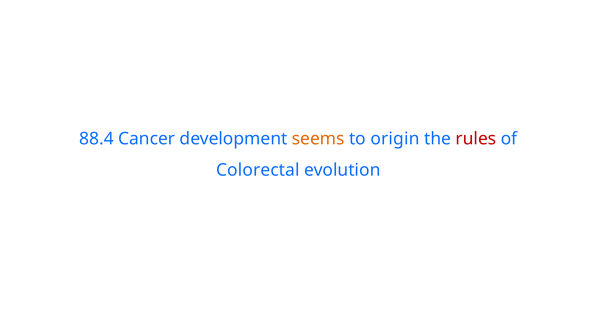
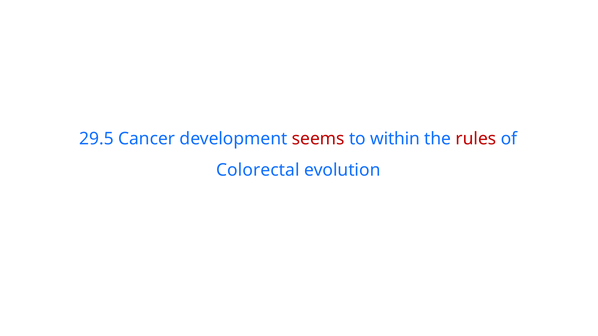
88.4: 88.4 -> 29.5 (96, 139)
seems colour: orange -> red (318, 139)
origin: origin -> within (395, 139)
